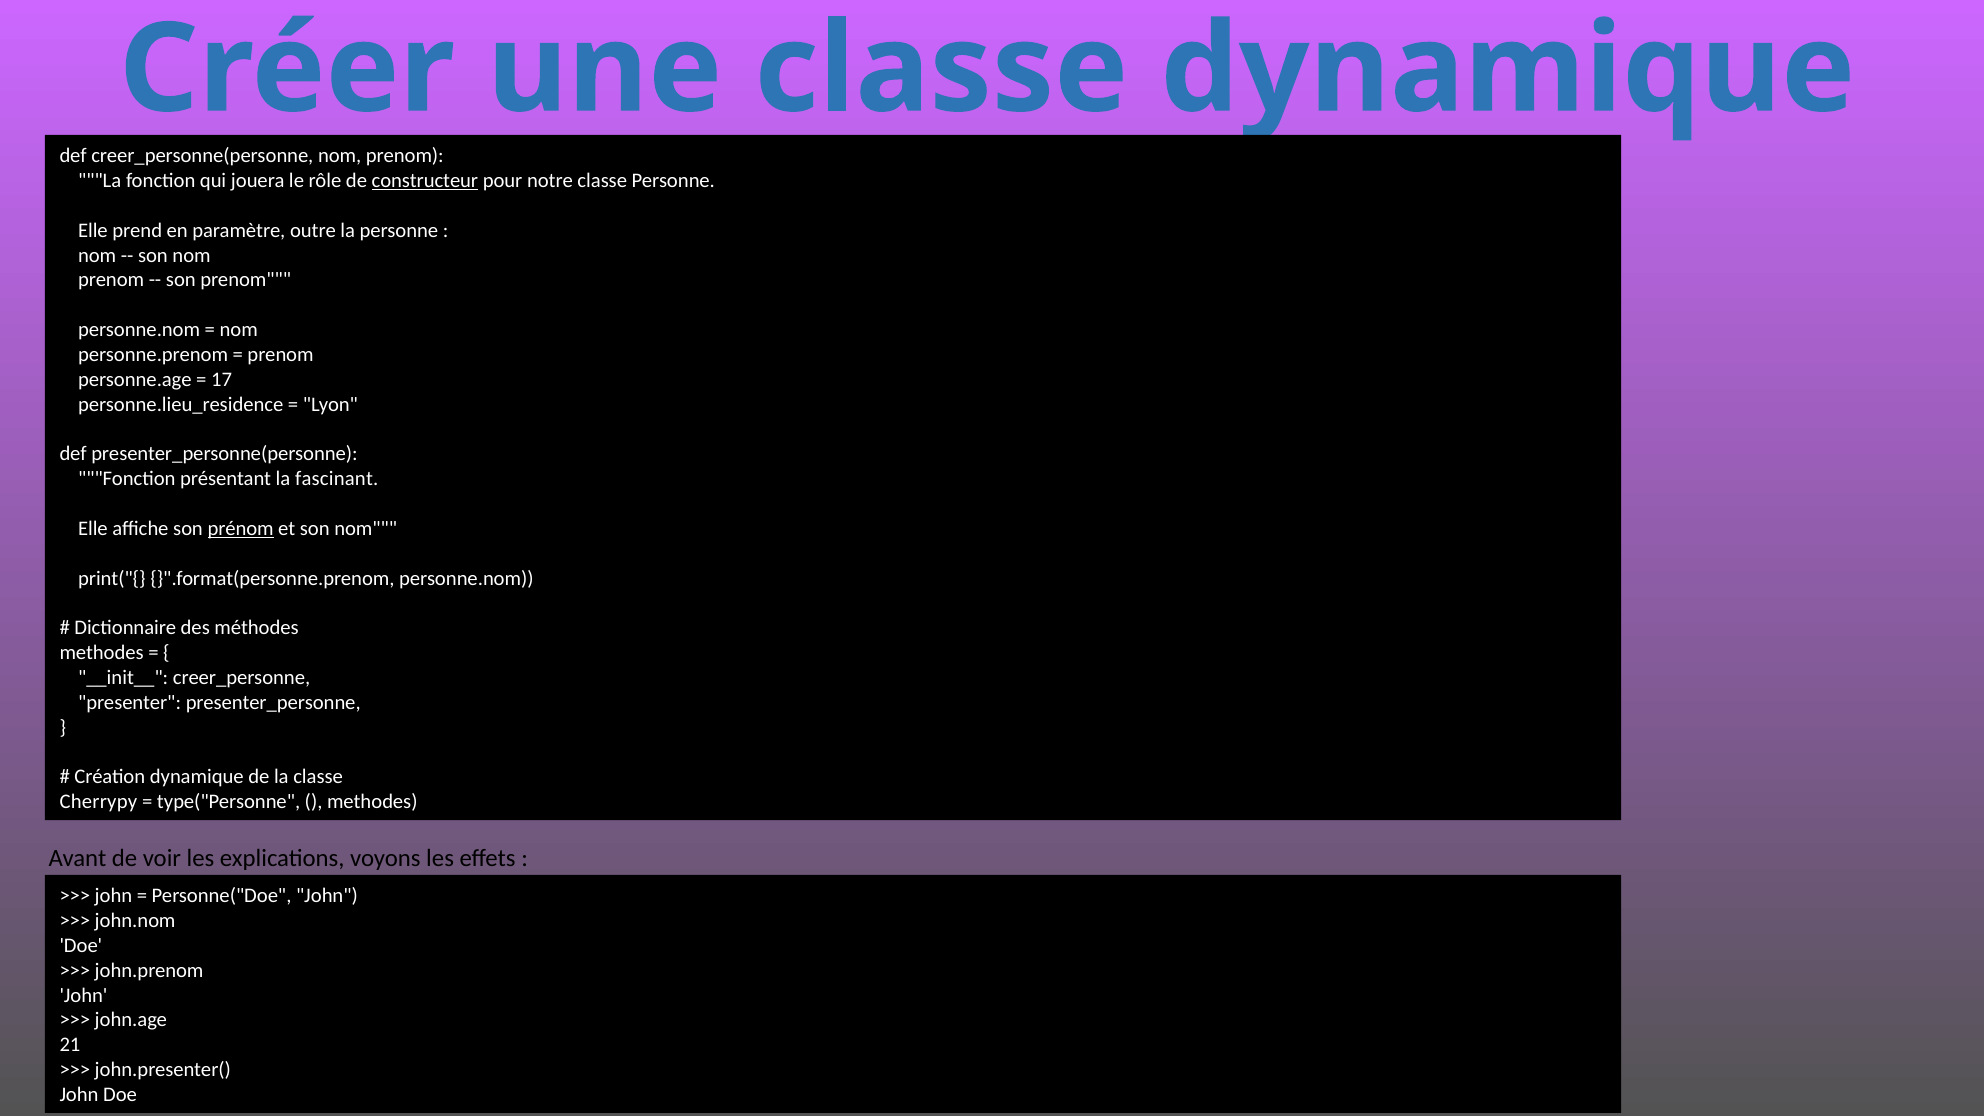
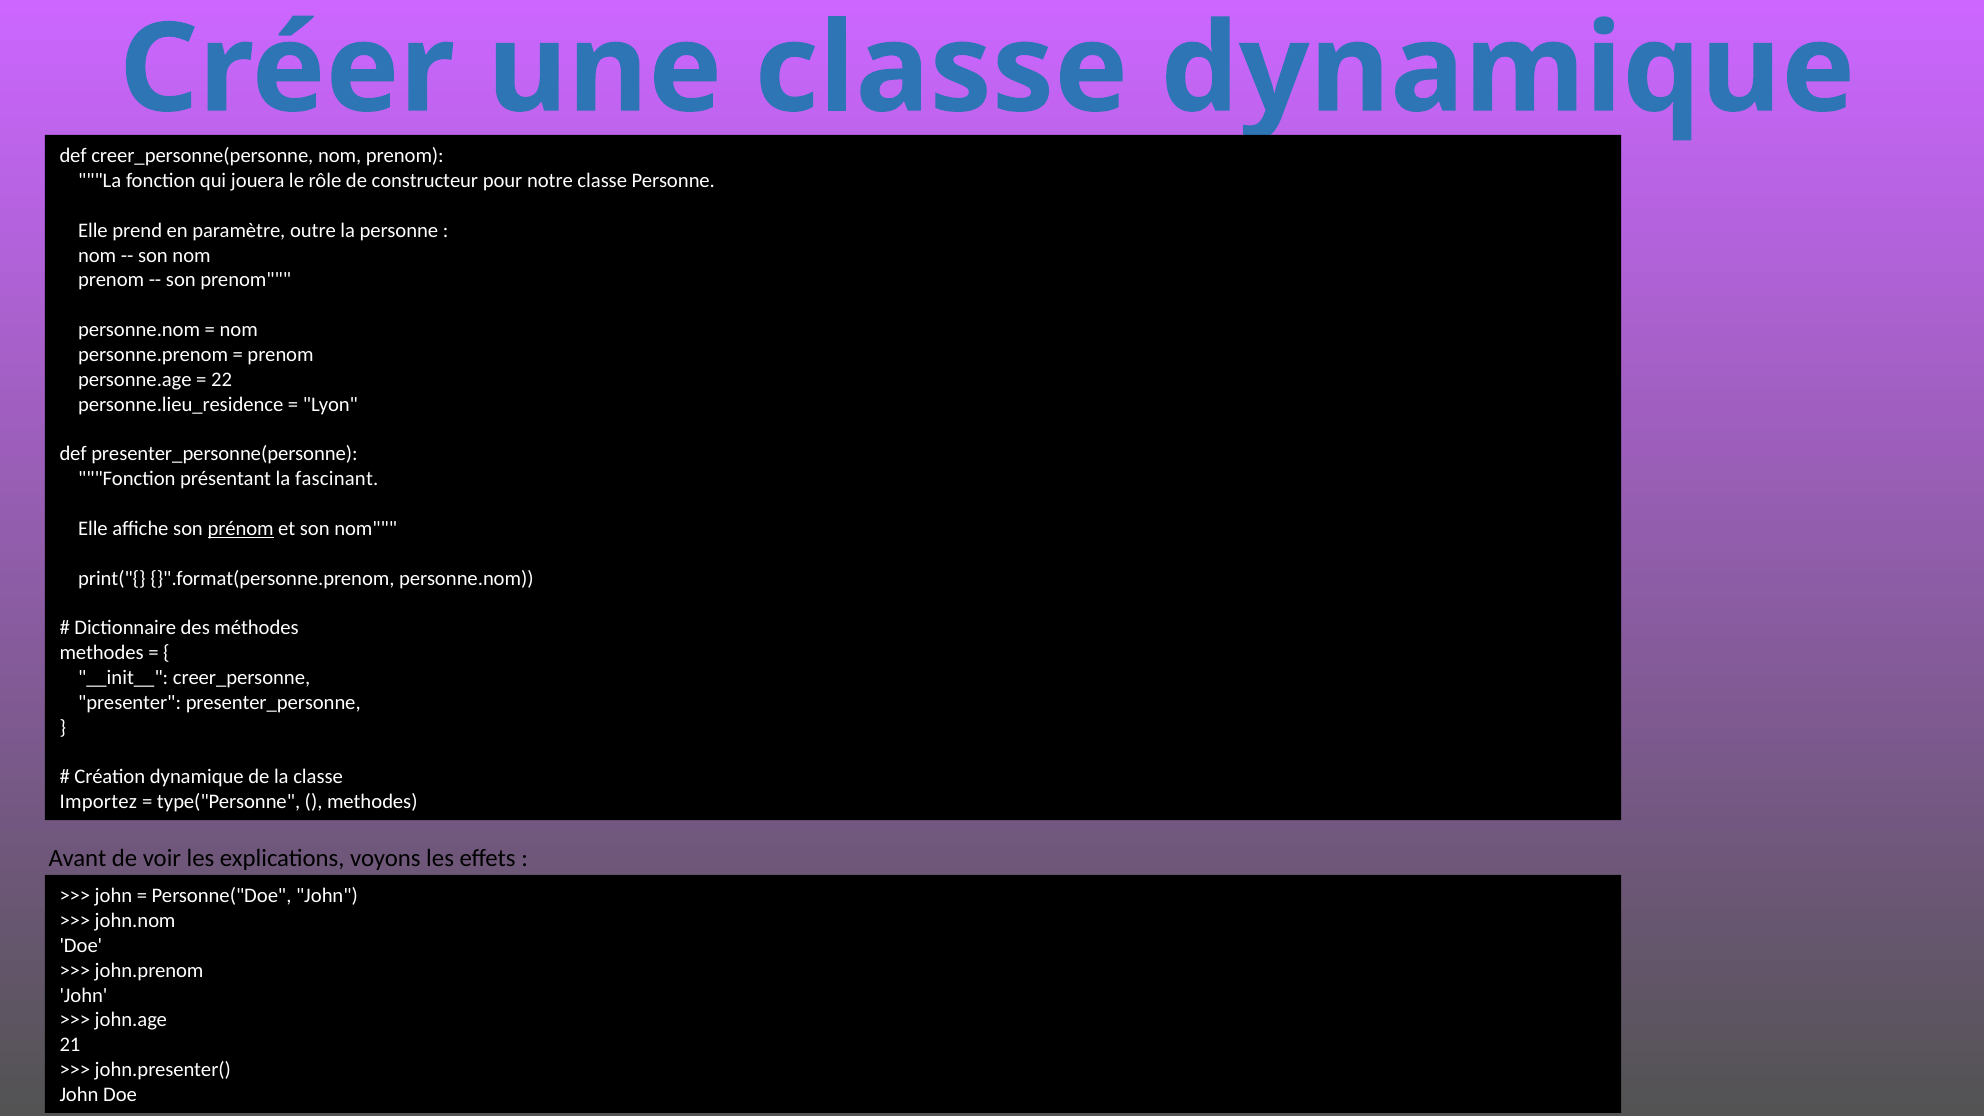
constructeur underline: present -> none (425, 181)
17: 17 -> 22 (222, 380)
Cherrypy: Cherrypy -> Importez (98, 802)
